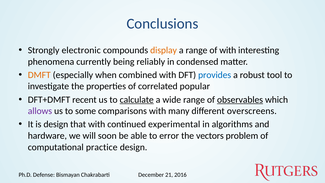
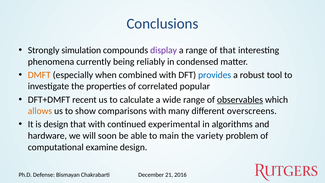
electronic: electronic -> simulation (81, 50)
display colour: orange -> purple (164, 50)
of with: with -> that (228, 50)
calculate underline: present -> none (137, 100)
allows colour: purple -> orange (40, 111)
some: some -> show (86, 111)
error: error -> main (169, 136)
vectors: vectors -> variety (210, 136)
practice: practice -> examine (102, 147)
